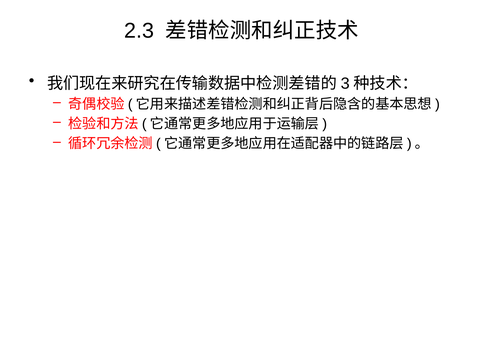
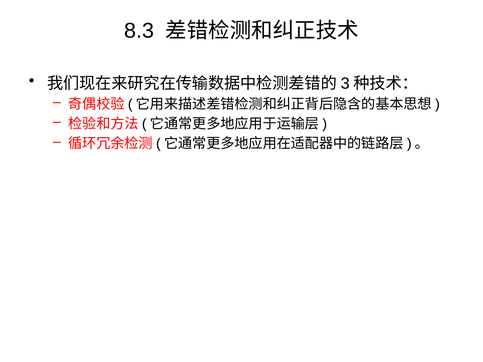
2.3: 2.3 -> 8.3 (139, 31)
